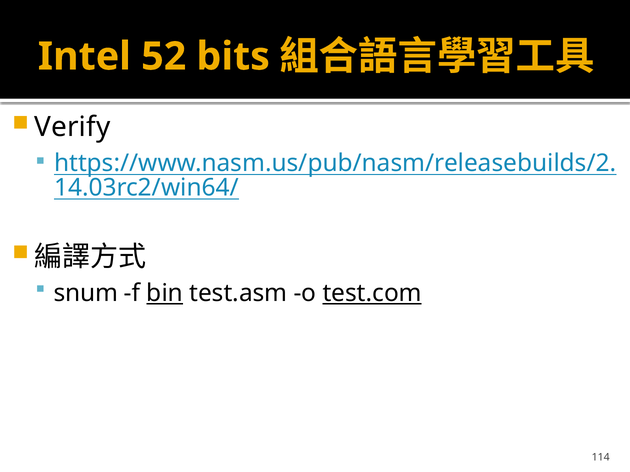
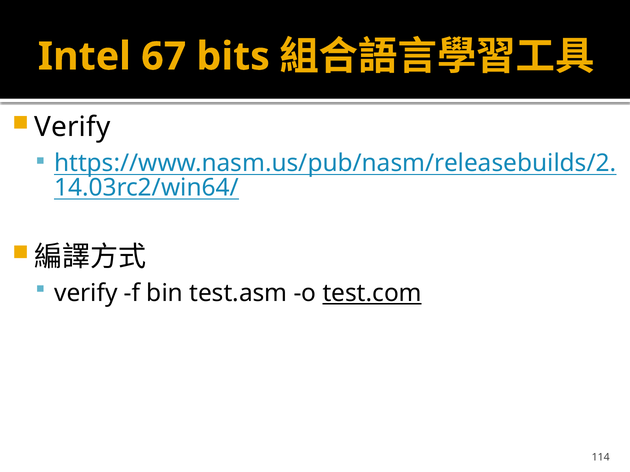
52: 52 -> 67 (164, 57)
snum: snum -> verify (86, 293)
bin underline: present -> none (165, 293)
